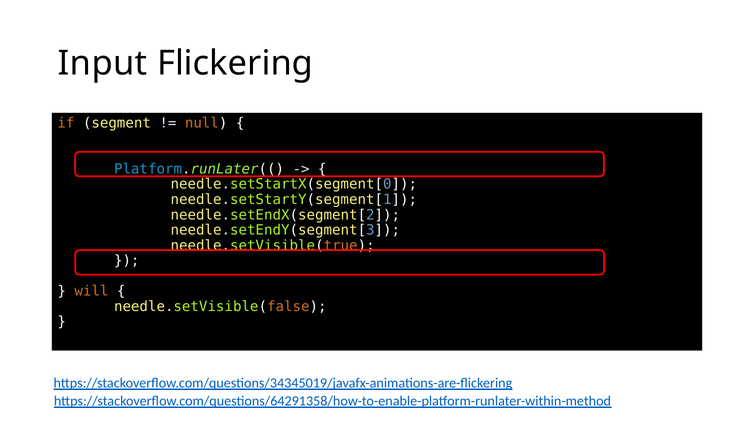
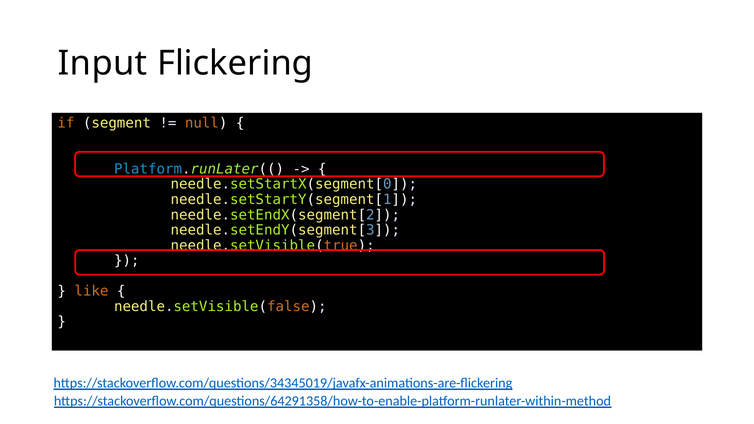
will: will -> like (91, 291)
